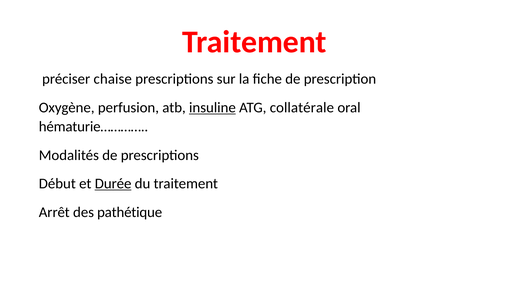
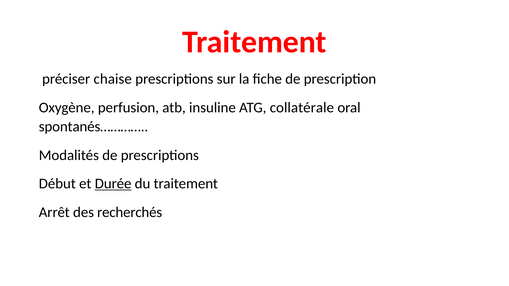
insuline underline: present -> none (212, 108)
hématurie…………: hématurie………… -> spontanés………… (93, 127)
pathétique: pathétique -> recherchés (130, 212)
